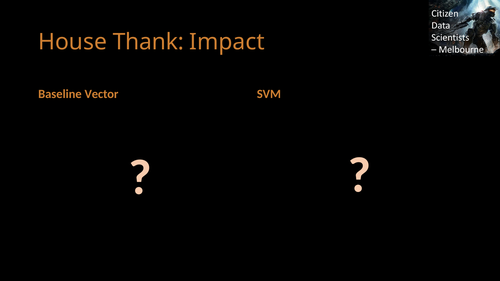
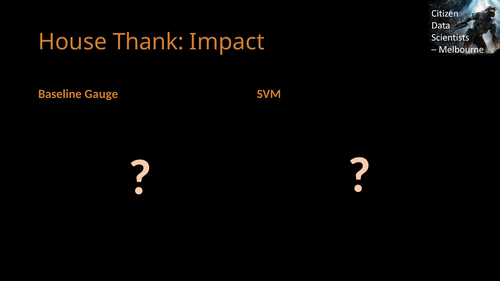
Vector: Vector -> Gauge (101, 94)
